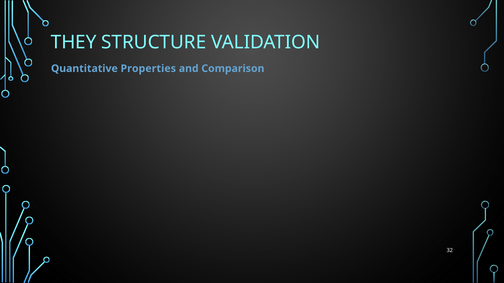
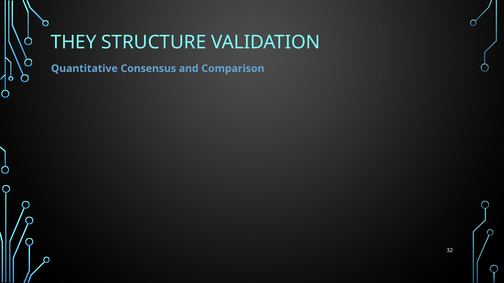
Properties: Properties -> Consensus (148, 69)
